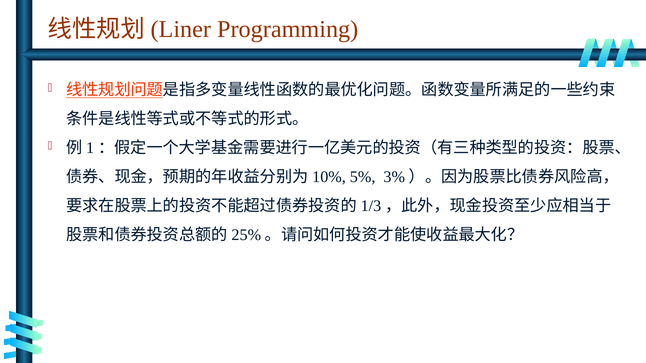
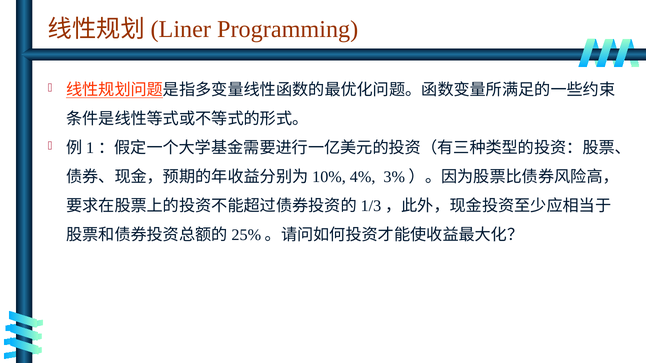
5%: 5% -> 4% (363, 177)
